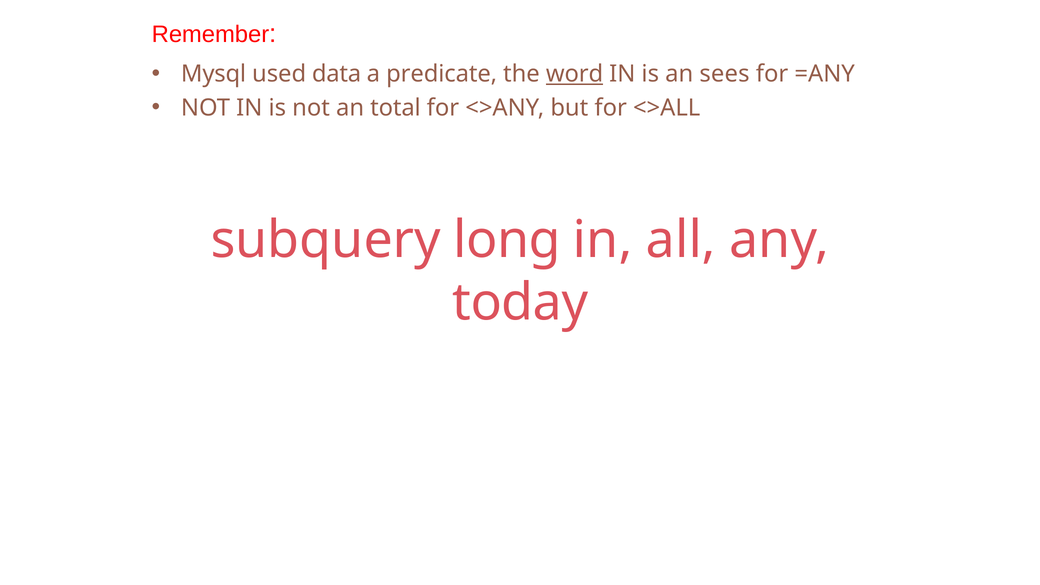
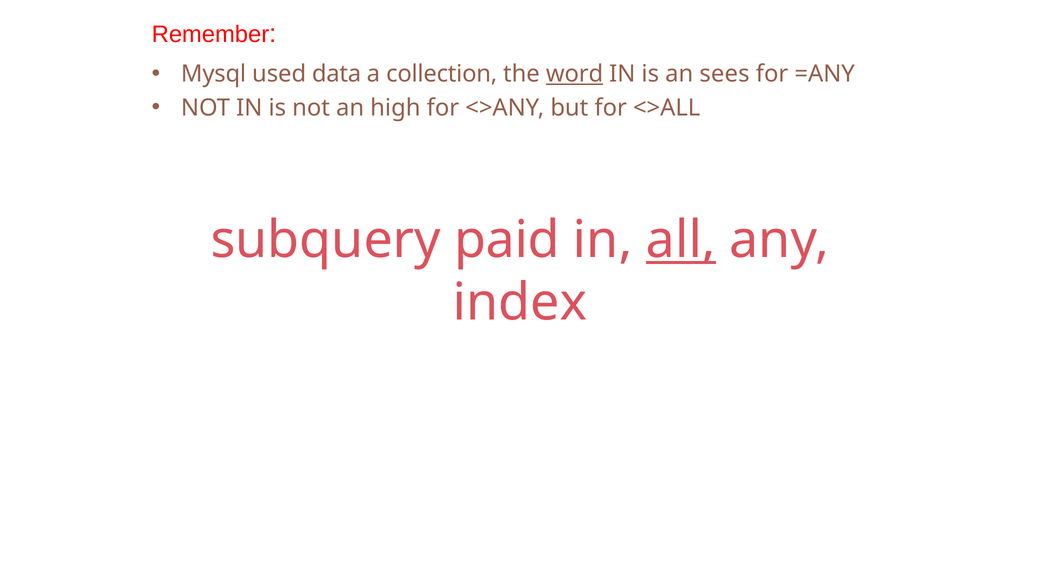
predicate: predicate -> collection (442, 74)
total: total -> high (395, 108)
long: long -> paid (507, 240)
all underline: none -> present (681, 240)
today: today -> index (520, 303)
